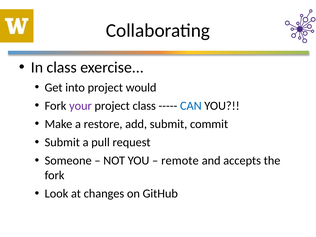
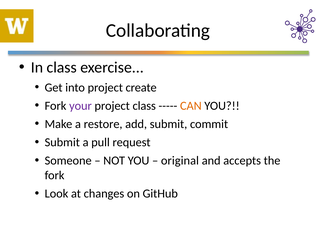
would: would -> create (141, 88)
CAN colour: blue -> orange (191, 106)
remote: remote -> original (180, 161)
